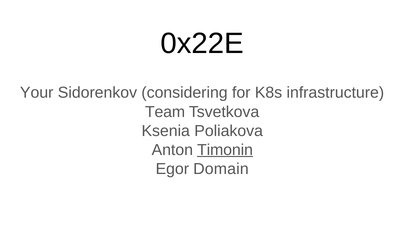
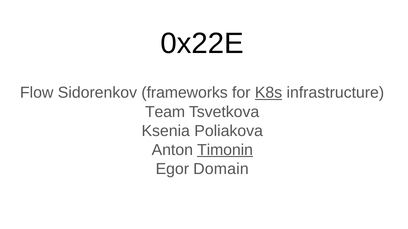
Your: Your -> Flow (37, 93)
considering: considering -> frameworks (185, 93)
K8s underline: none -> present (268, 93)
